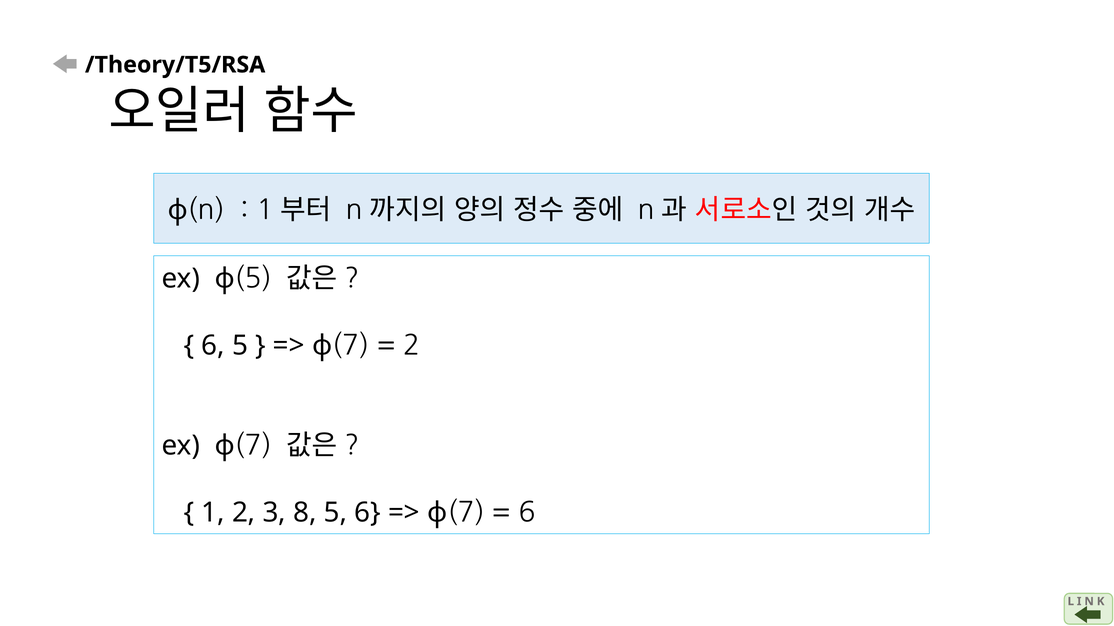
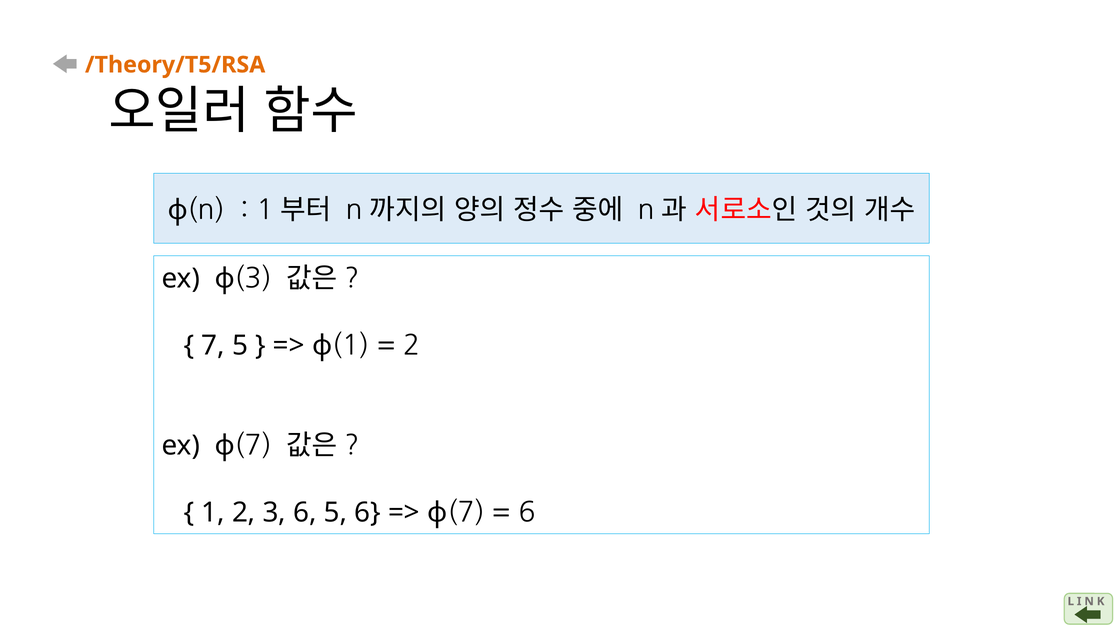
/Theory/T5/RSA colour: black -> orange (175, 65)
ex 5: 5 -> 3 (253, 279)
6: 6 -> 7 (213, 346)
7: 7 -> 1 (351, 346)
3 8: 8 -> 6 (305, 513)
